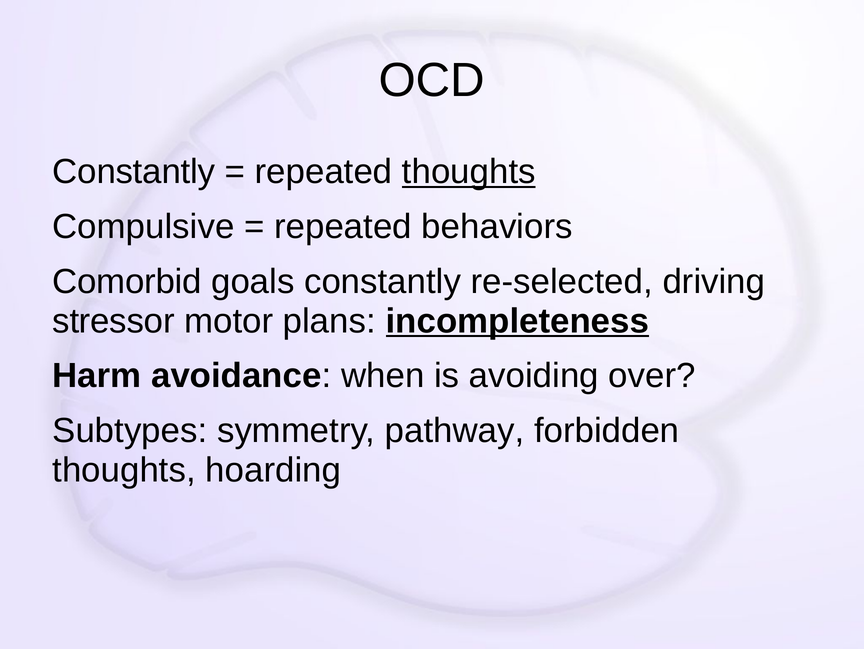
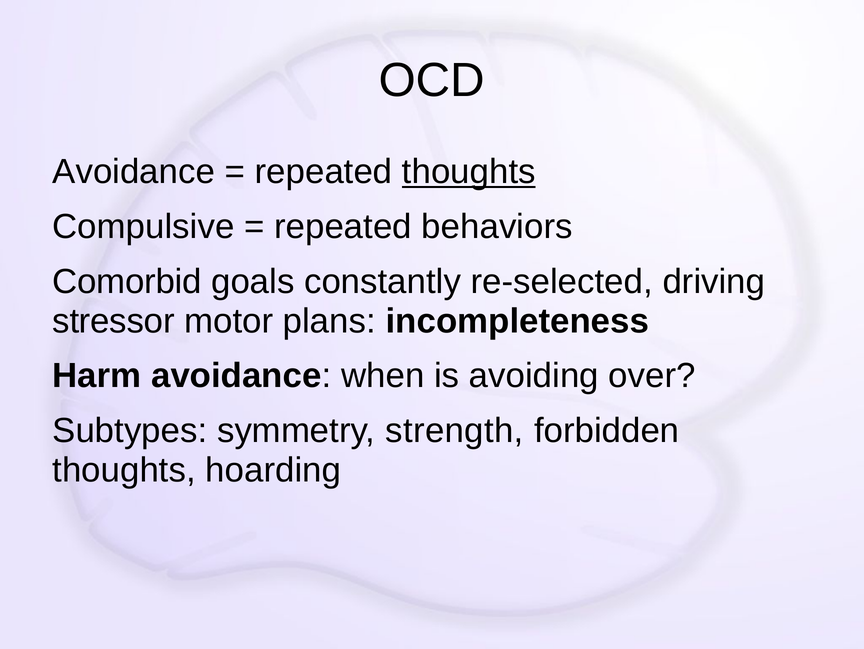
Constantly: Constantly -> Avoidance (134, 172)
incompleteness underline: present -> none (517, 321)
pathway: pathway -> strength (454, 430)
